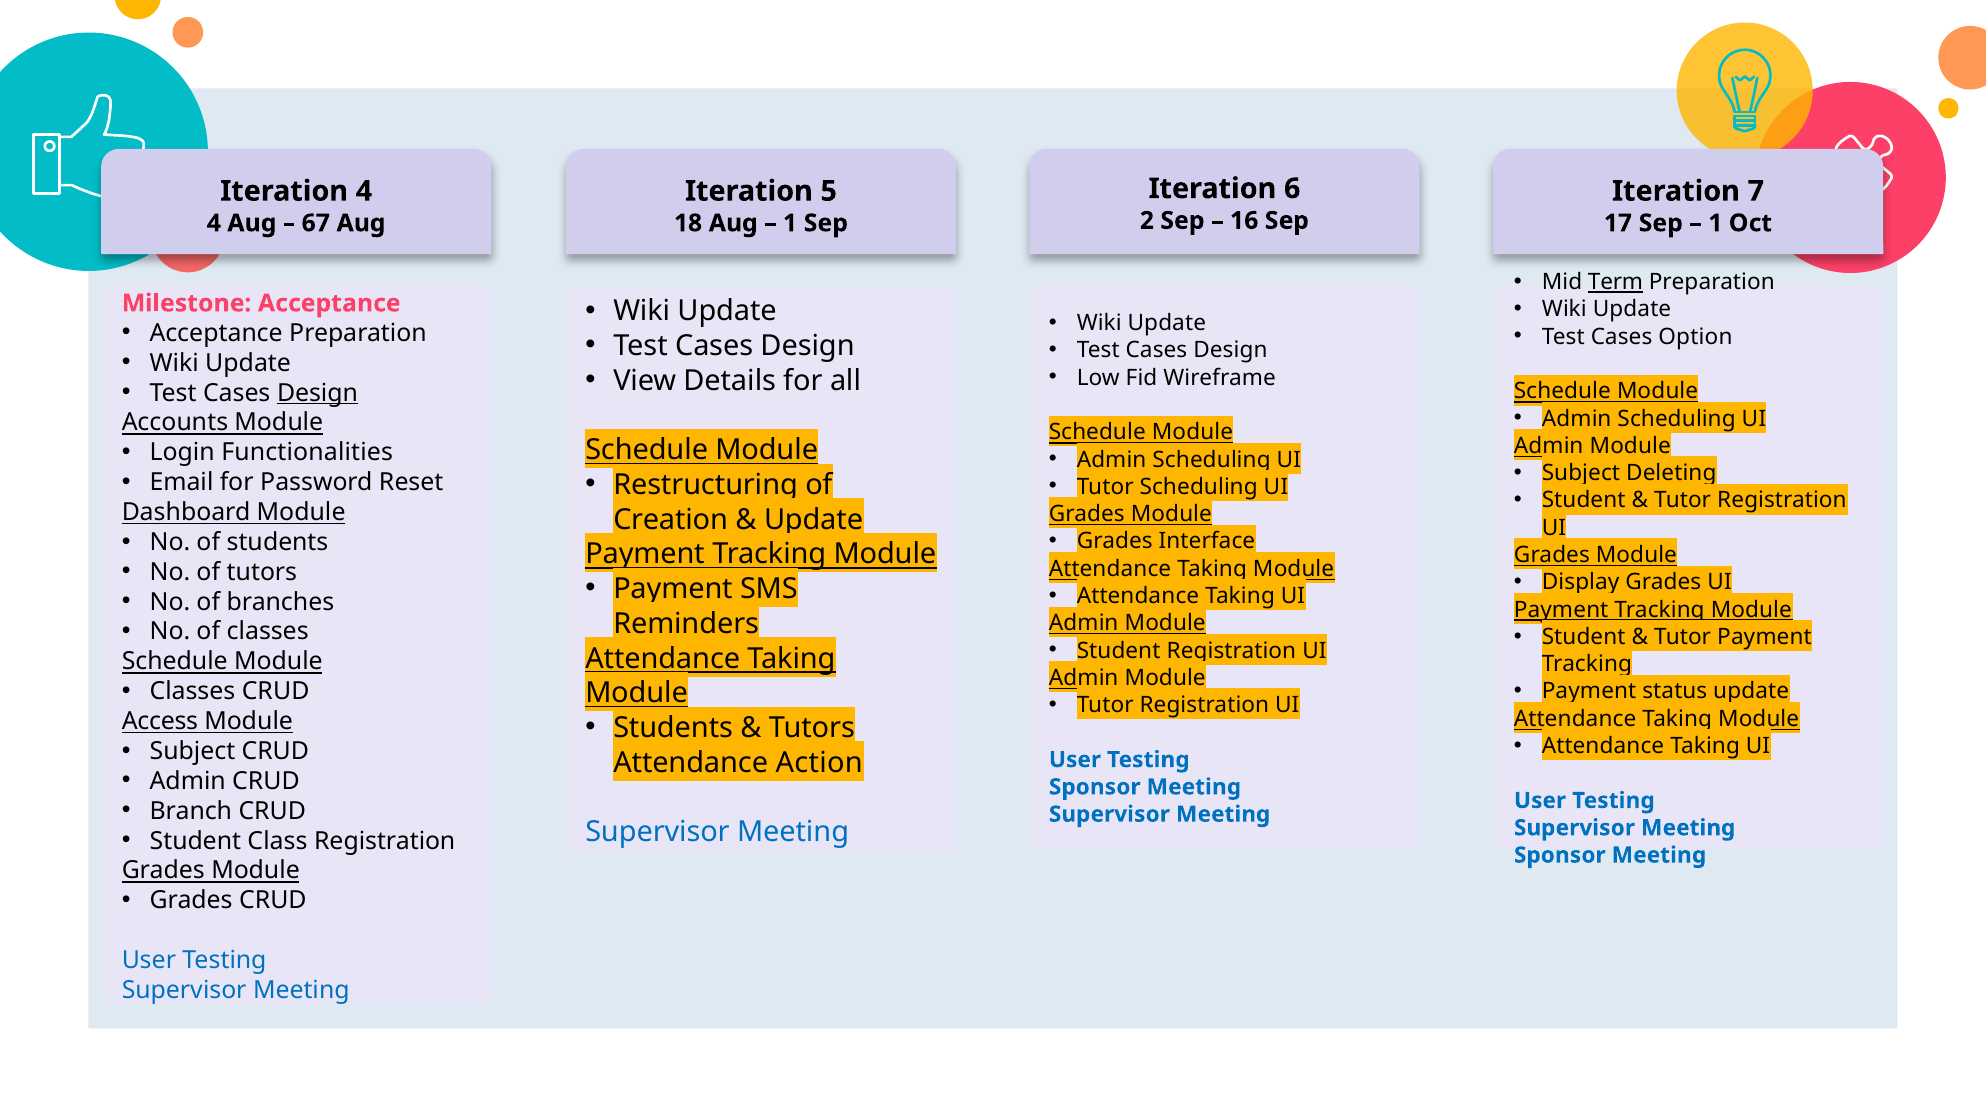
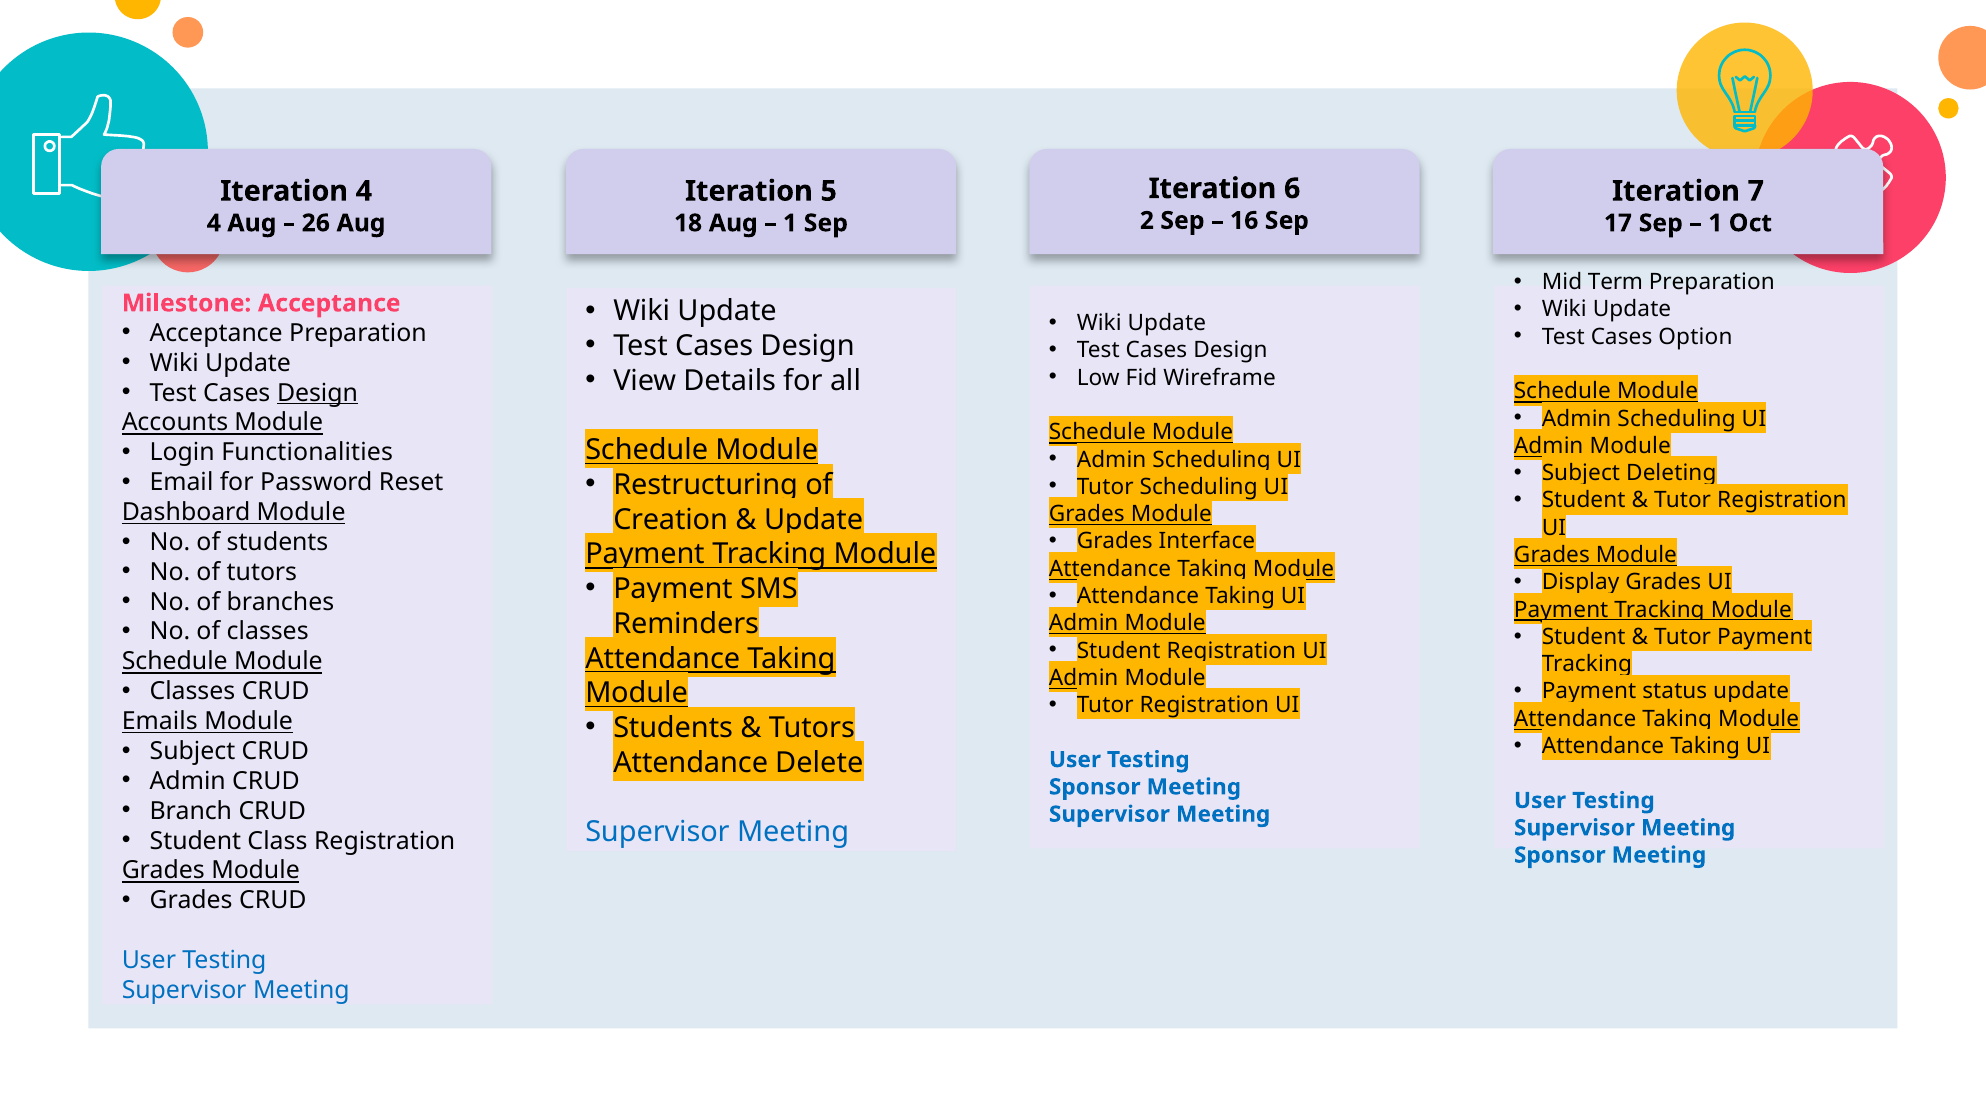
67: 67 -> 26 (316, 223)
Term underline: present -> none (1616, 282)
Access: Access -> Emails (160, 721)
Action: Action -> Delete (819, 763)
